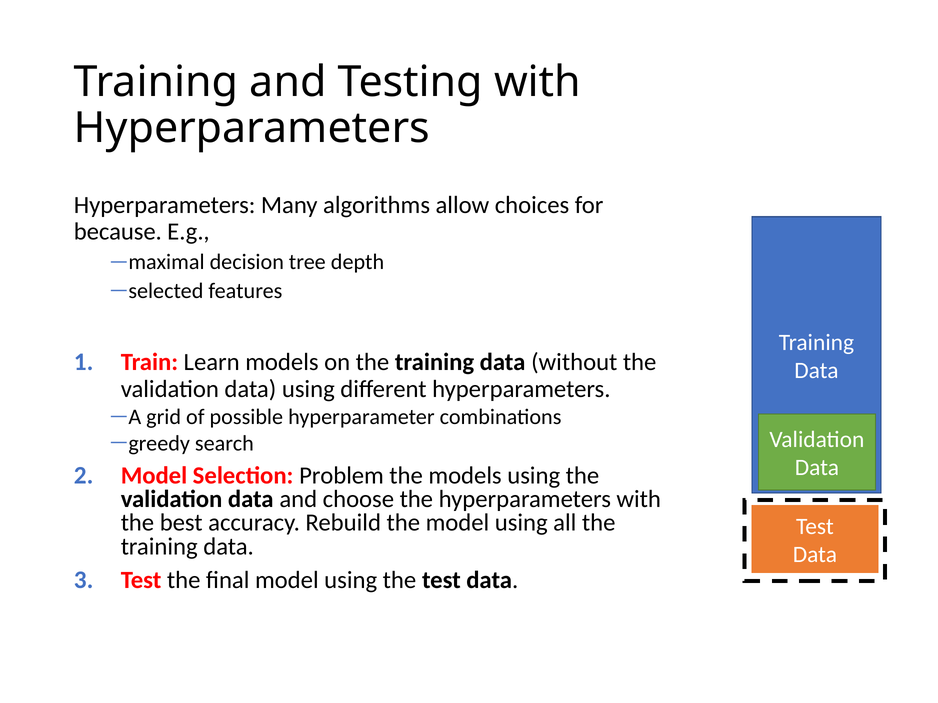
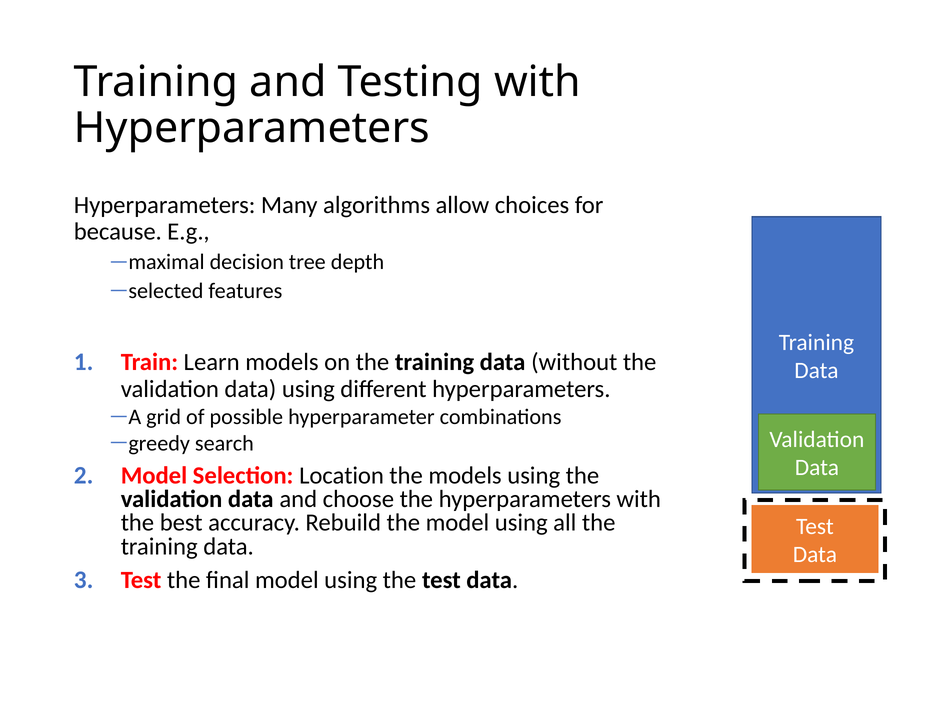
Problem: Problem -> Location (342, 476)
